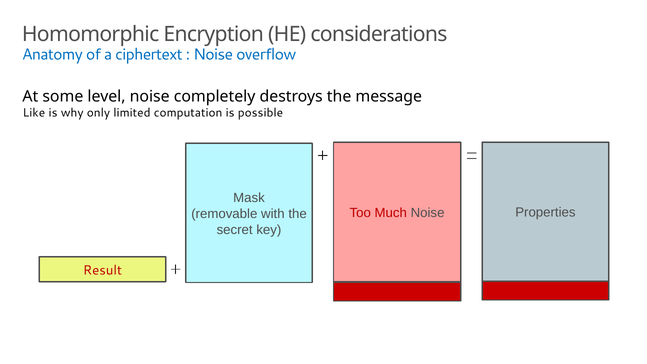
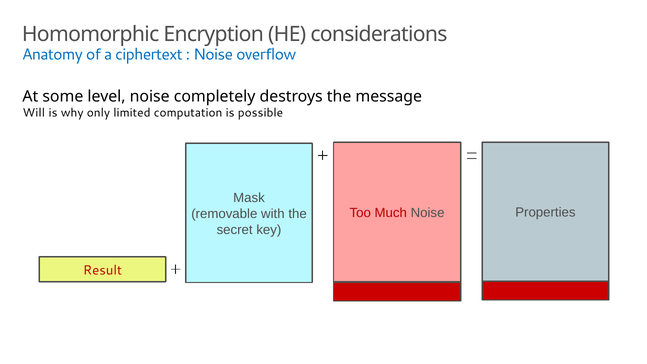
Like: Like -> Will (34, 113)
